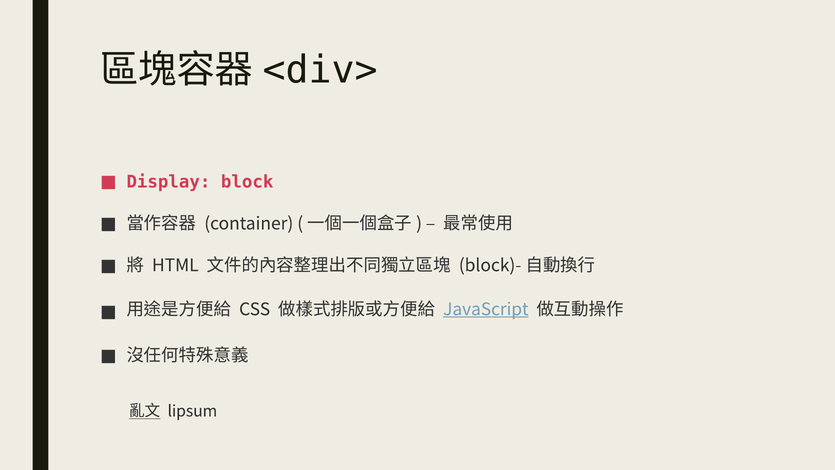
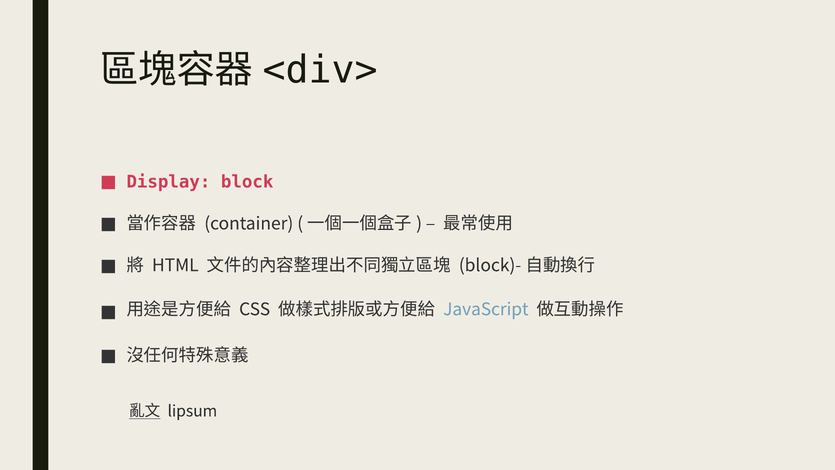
JavaScript underline: present -> none (486, 309)
